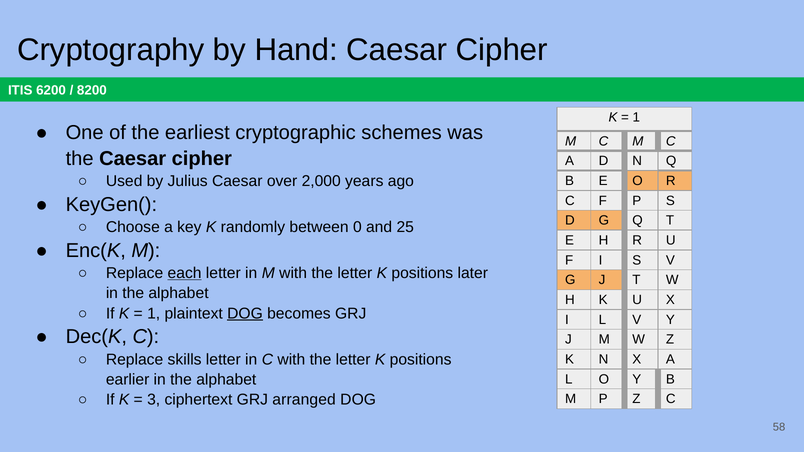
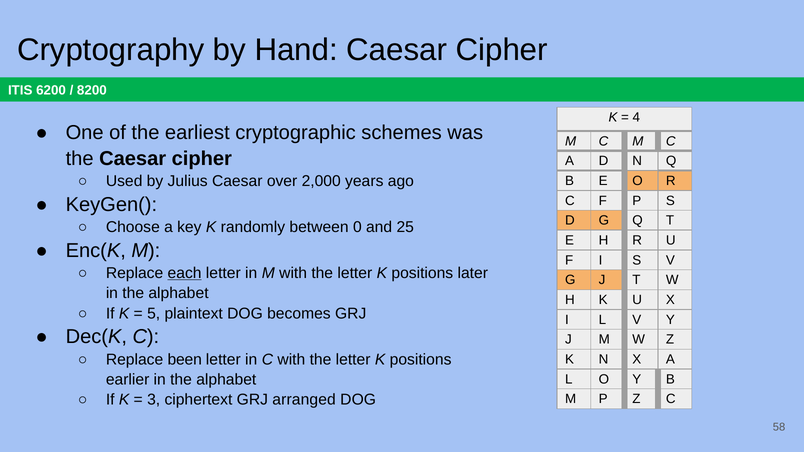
1: 1 -> 4 (636, 118)
1: 1 -> 5 (154, 314)
DOG underline: present -> none (245, 314)
skills: skills -> been (185, 360)
